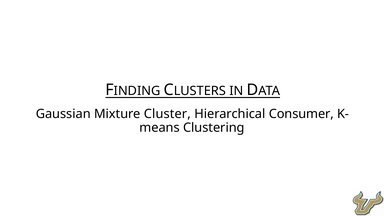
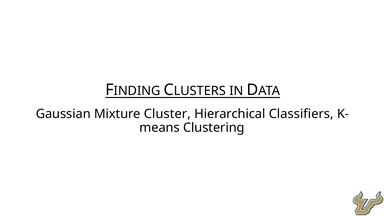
Consumer: Consumer -> Classifiers (301, 114)
